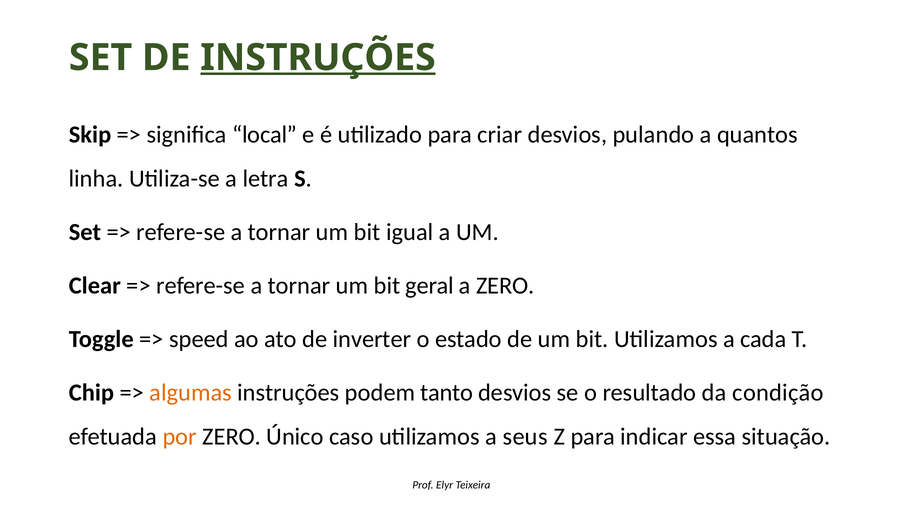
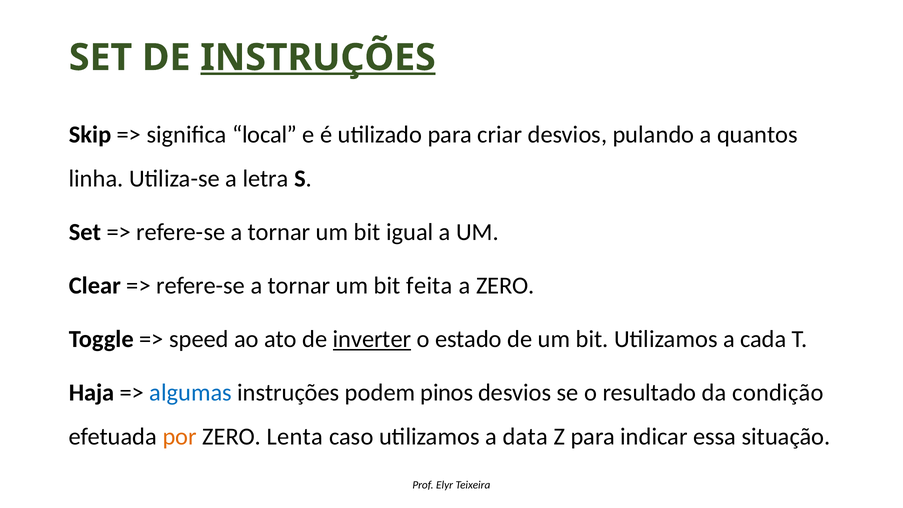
geral: geral -> feita (429, 286)
inverter underline: none -> present (372, 339)
Chip: Chip -> Haja (91, 392)
algumas colour: orange -> blue (191, 392)
tanto: tanto -> pinos (447, 392)
Único: Único -> Lenta (295, 436)
seus: seus -> data (525, 436)
